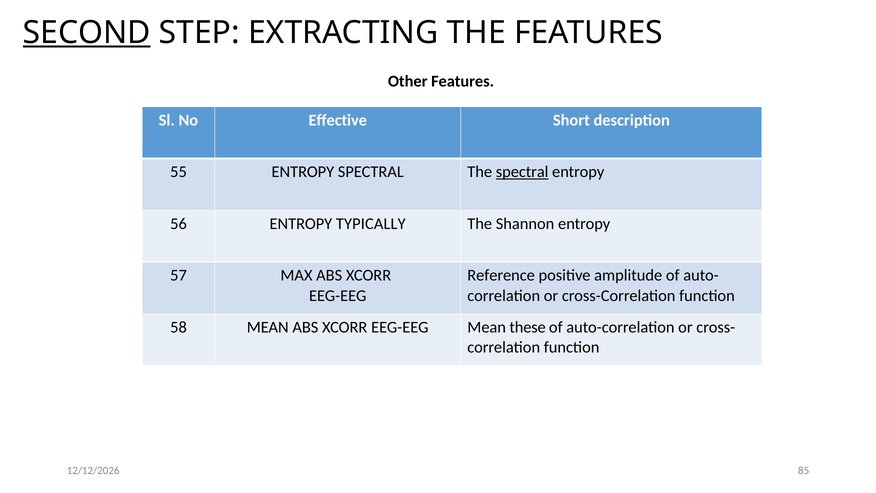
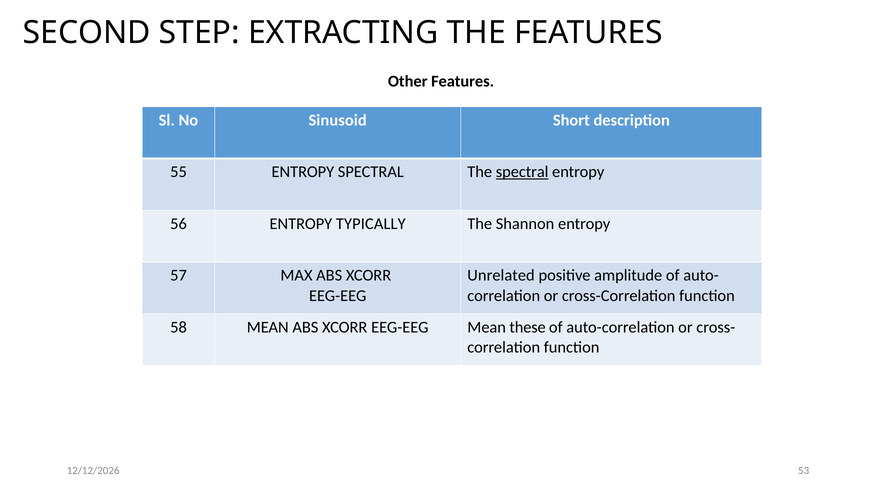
SECOND underline: present -> none (87, 33)
Effective: Effective -> Sinusoid (338, 120)
Reference: Reference -> Unrelated (501, 275)
85: 85 -> 53 (804, 470)
